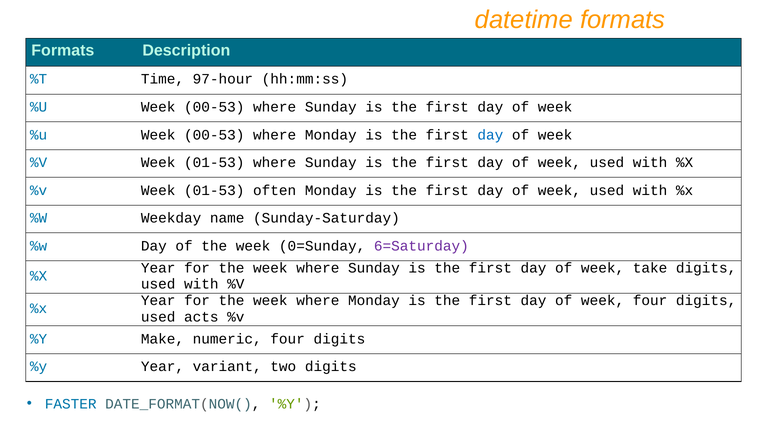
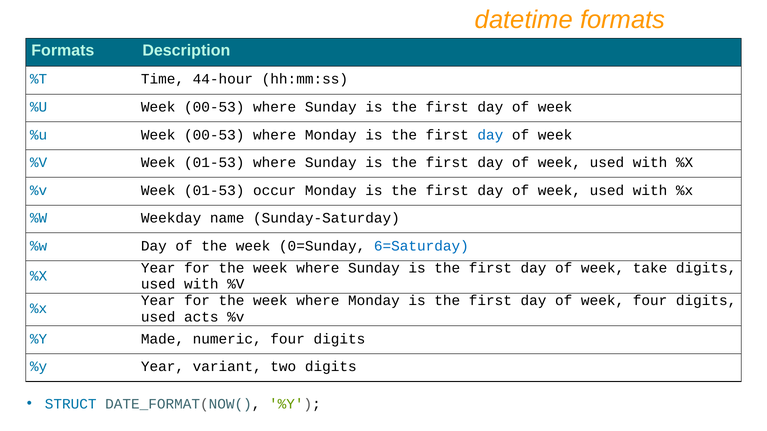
97-hour: 97-hour -> 44-hour (223, 79)
often: often -> occur (275, 191)
6=Saturday colour: purple -> blue (421, 246)
Make: Make -> Made (163, 339)
FASTER: FASTER -> STRUCT (71, 404)
